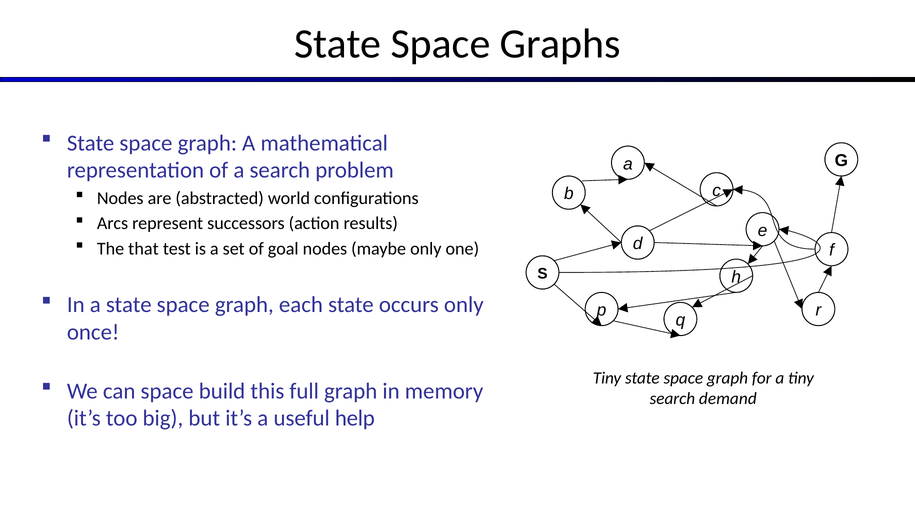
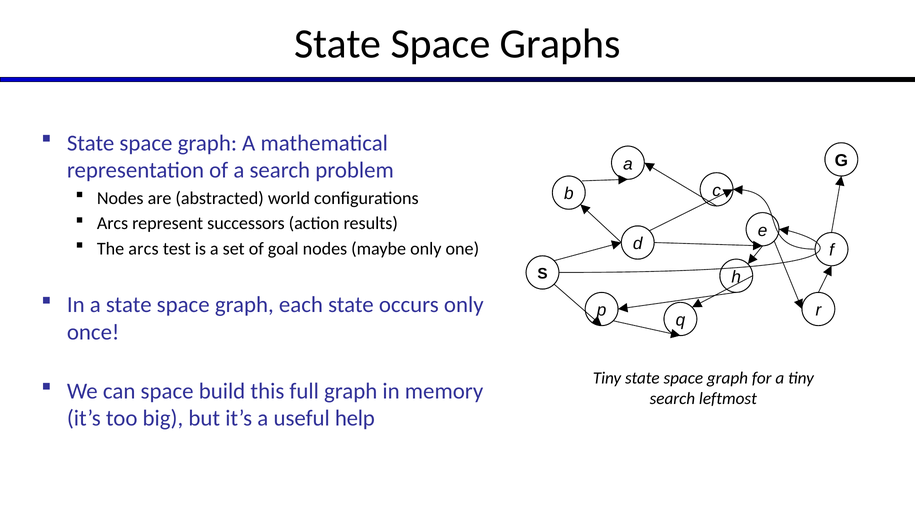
The that: that -> arcs (143, 249)
demand: demand -> leftmost (728, 399)
